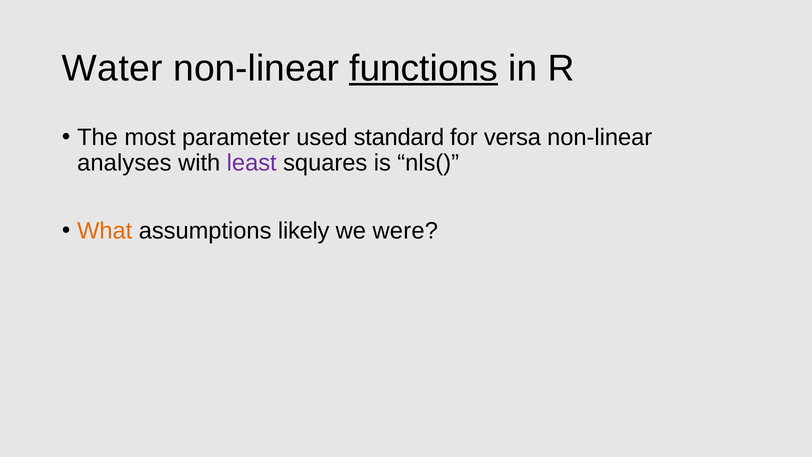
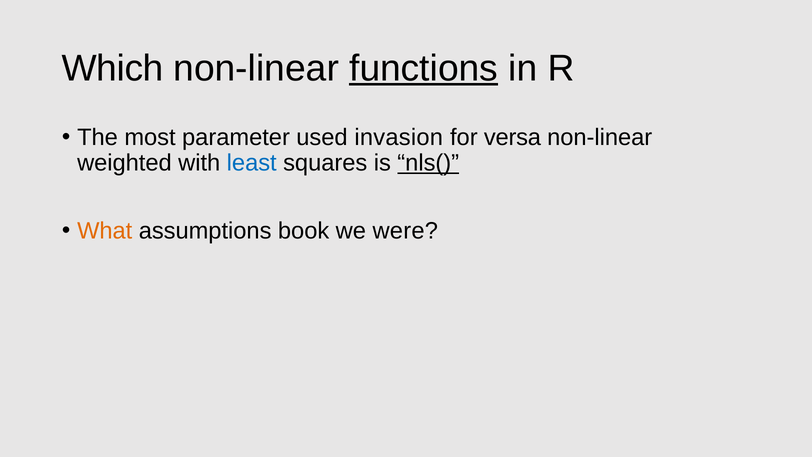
Water: Water -> Which (113, 68)
standard: standard -> invasion (399, 137)
analyses: analyses -> weighted (124, 163)
least colour: purple -> blue (252, 163)
nls( underline: none -> present (428, 163)
likely: likely -> book (304, 231)
